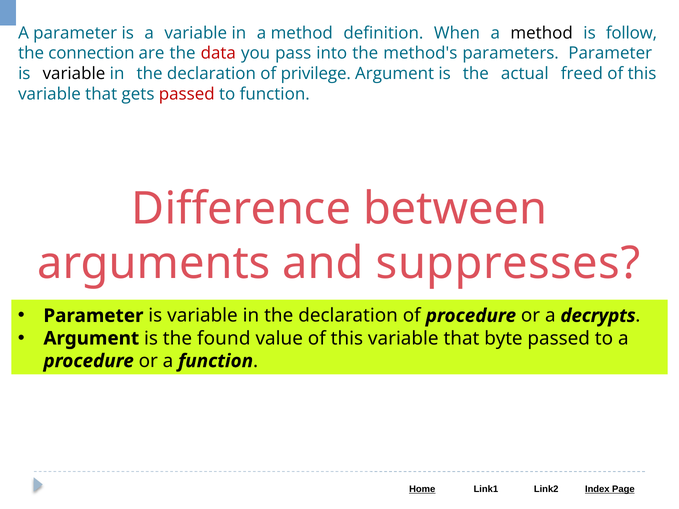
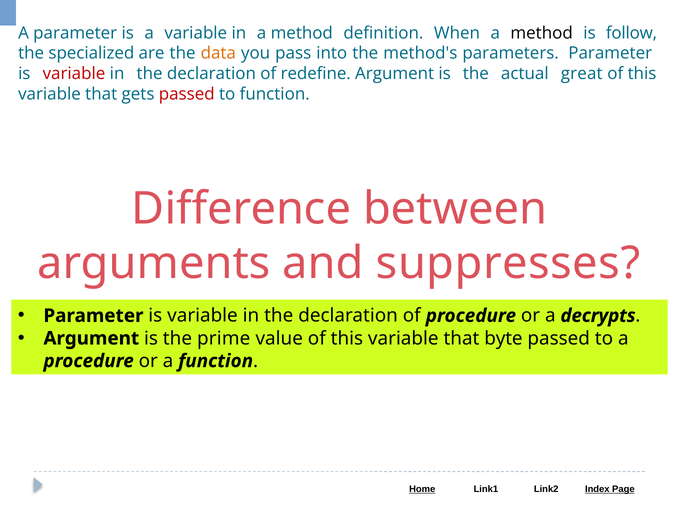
connection: connection -> specialized (91, 53)
data colour: red -> orange (218, 53)
variable colour: black -> red (74, 74)
privilege: privilege -> redefine (316, 74)
freed: freed -> great (582, 74)
found: found -> prime (224, 339)
